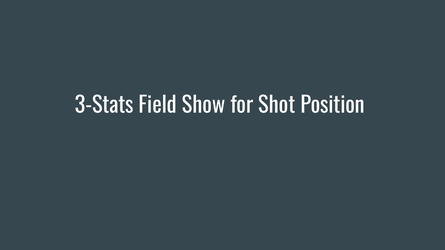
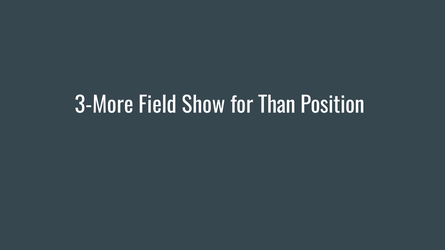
3-Stats: 3-Stats -> 3-More (104, 106)
Shot: Shot -> Than (277, 106)
